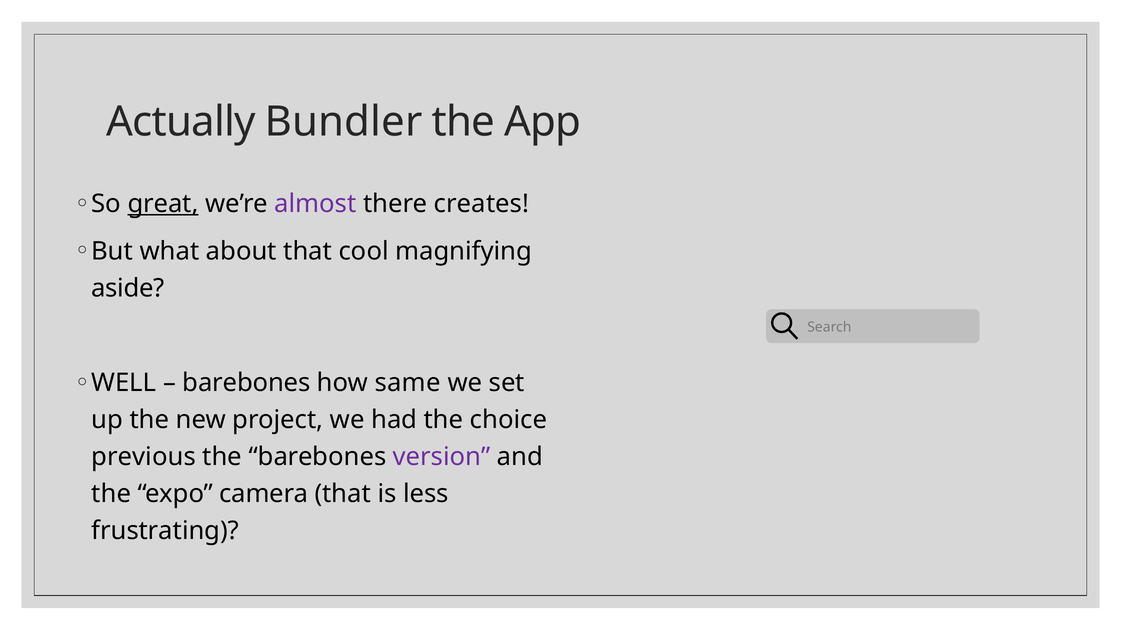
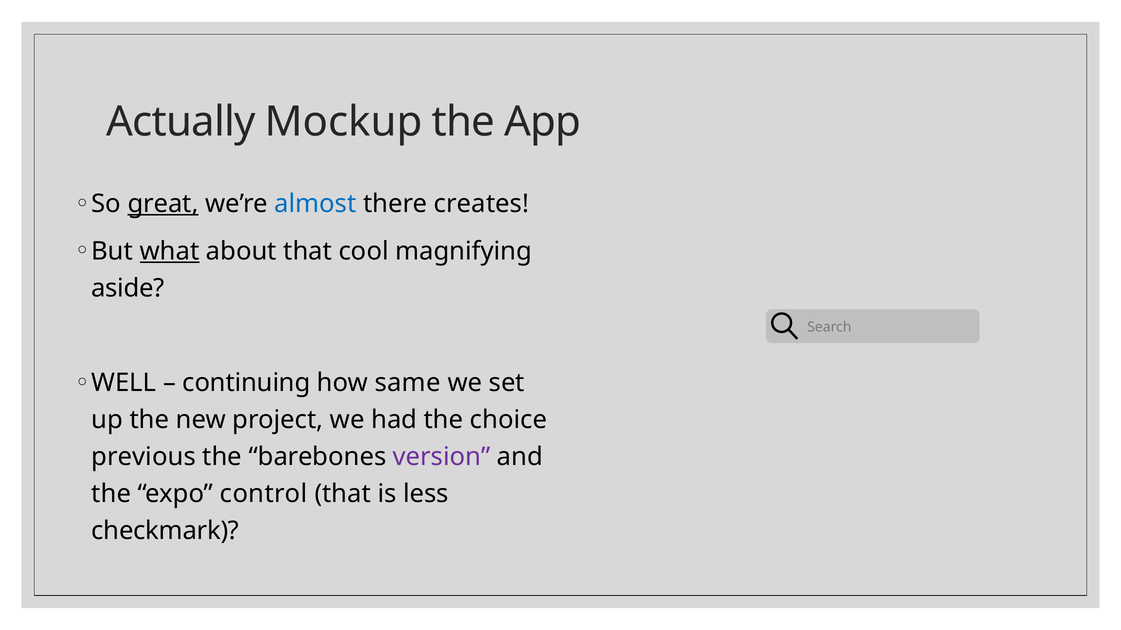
Bundler: Bundler -> Mockup (344, 122)
almost colour: purple -> blue (315, 204)
what underline: none -> present (170, 251)
barebones: barebones -> continuing (246, 383)
camera: camera -> control (264, 494)
frustrating: frustrating -> checkmark (165, 531)
